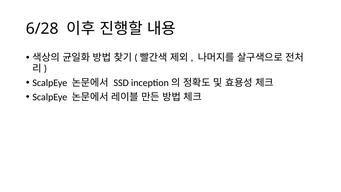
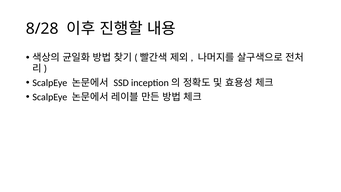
6/28: 6/28 -> 8/28 (42, 29)
